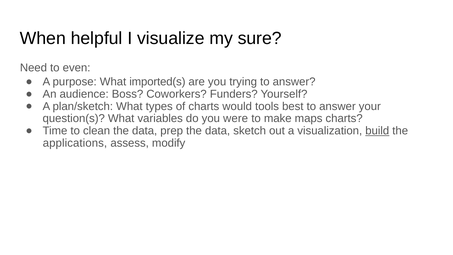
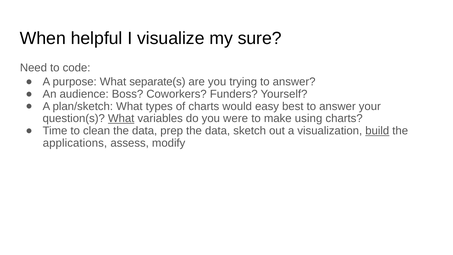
even: even -> code (77, 68)
imported(s: imported(s -> separate(s (157, 82)
tools: tools -> easy (267, 106)
What underline: none -> present (121, 119)
maps: maps -> using (309, 119)
